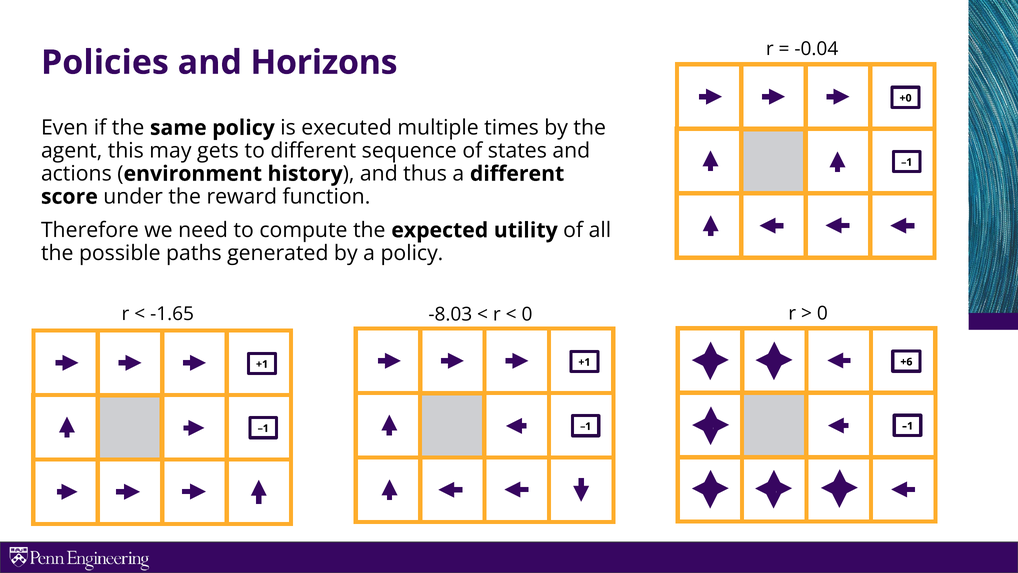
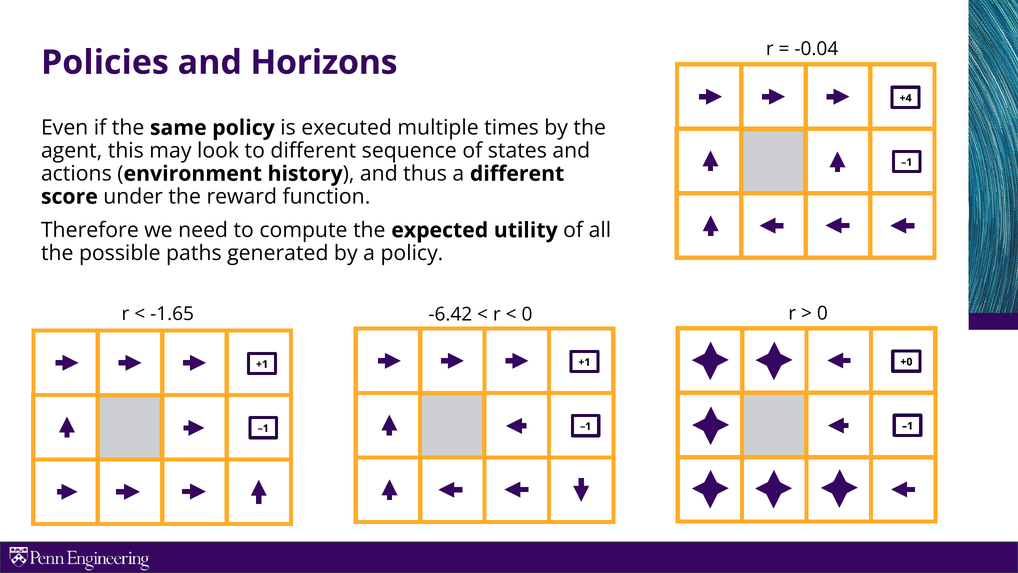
+0: +0 -> +4 (906, 98)
gets: gets -> look (218, 151)
-8.03: -8.03 -> -6.42 (450, 314)
+6: +6 -> +0 (906, 362)
